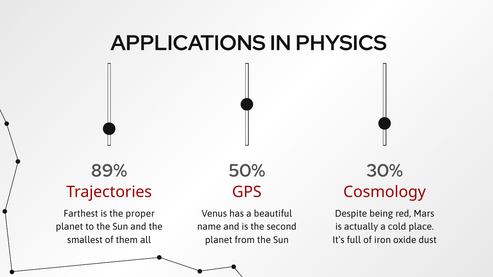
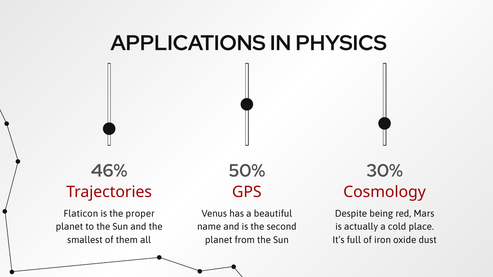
89%: 89% -> 46% (109, 171)
Farthest: Farthest -> Flaticon (81, 214)
